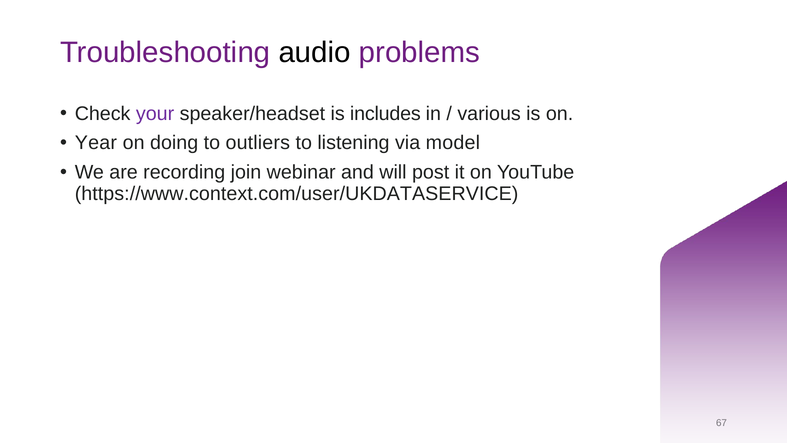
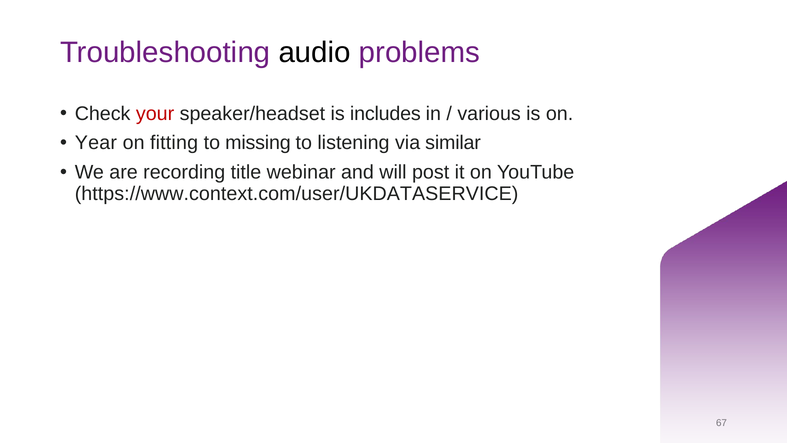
your colour: purple -> red (155, 113)
doing: doing -> fitting (174, 143)
outliers: outliers -> missing (258, 143)
model: model -> similar (453, 143)
join: join -> title (246, 172)
